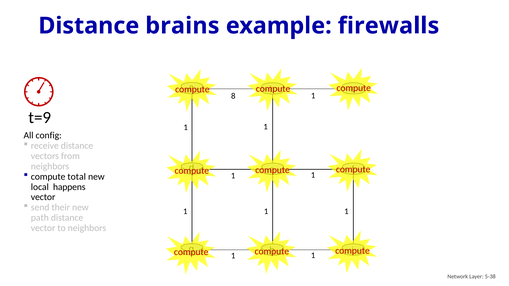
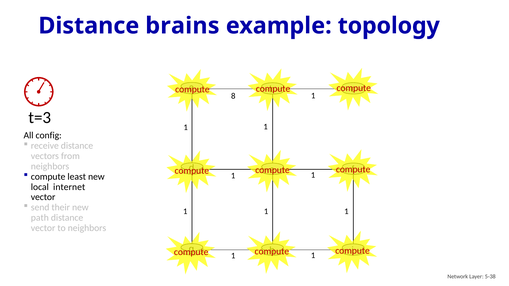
firewalls: firewalls -> topology (389, 26)
t=9: t=9 -> t=3 (40, 118)
total: total -> least (77, 177)
happens: happens -> internet (69, 187)
